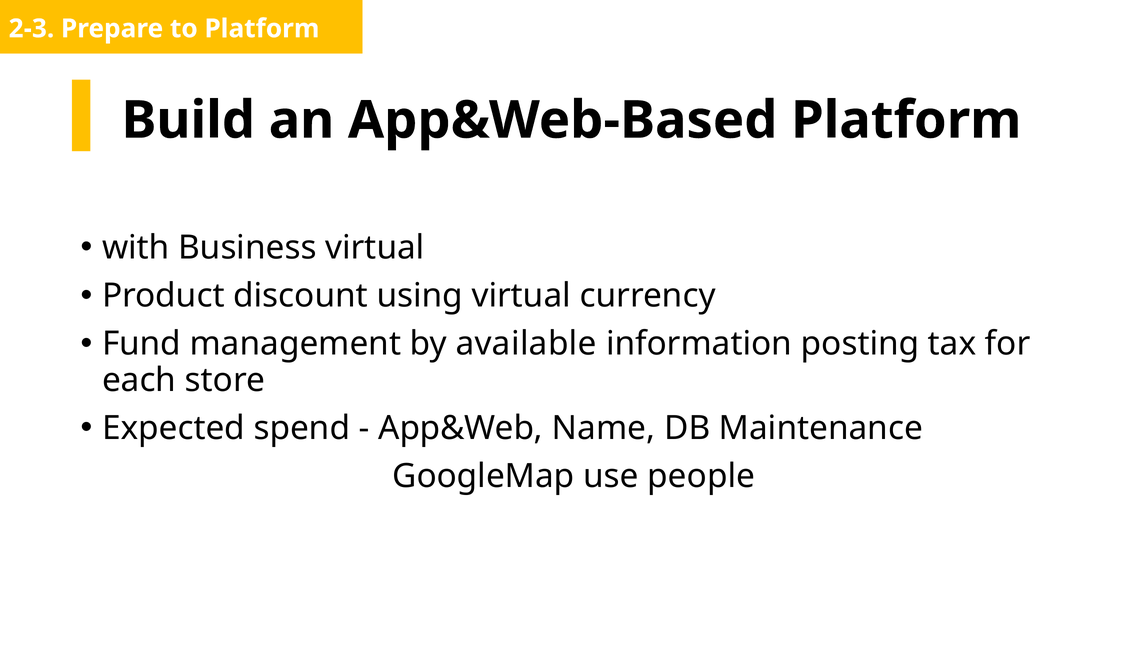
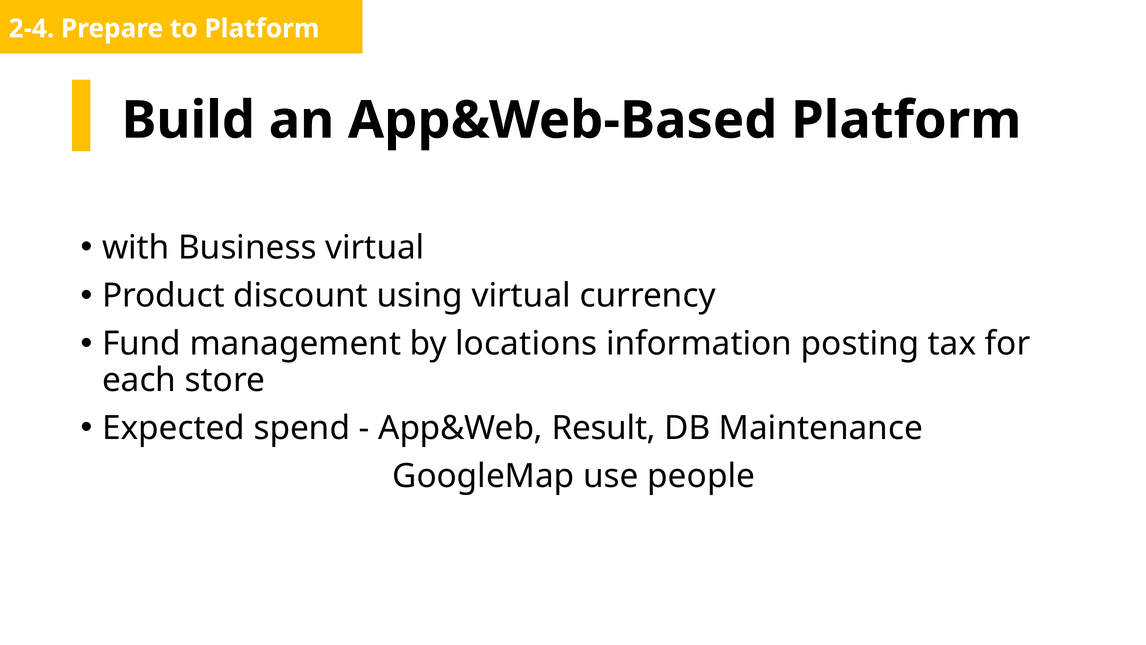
2-3: 2-3 -> 2-4 (31, 29)
available: available -> locations (526, 344)
Name: Name -> Result (604, 428)
